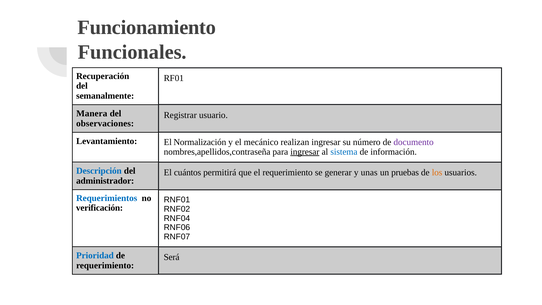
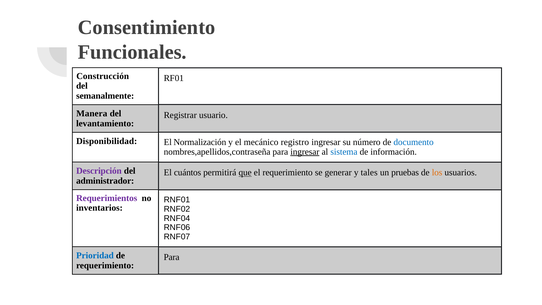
Funcionamiento: Funcionamiento -> Consentimiento (147, 28)
Recuperación: Recuperación -> Construcción (103, 76)
observaciones: observaciones -> levantamiento (105, 123)
Levantamiento: Levantamiento -> Disponibilidad (107, 141)
realizan: realizan -> registro (295, 142)
documento colour: purple -> blue (414, 142)
Descripción colour: blue -> purple (99, 171)
que underline: none -> present (245, 173)
unas: unas -> tales (369, 173)
Requerimientos colour: blue -> purple (107, 198)
verificación: verificación -> inventarios (99, 208)
Será: Será -> Para (172, 257)
